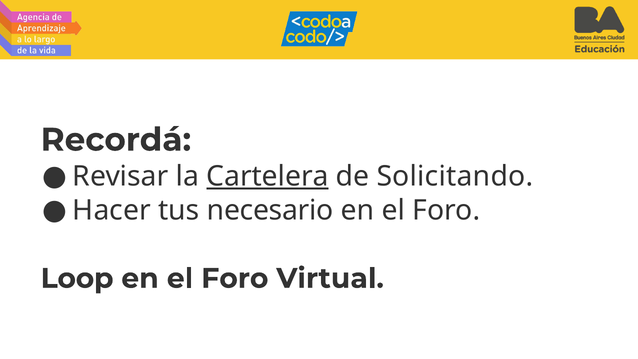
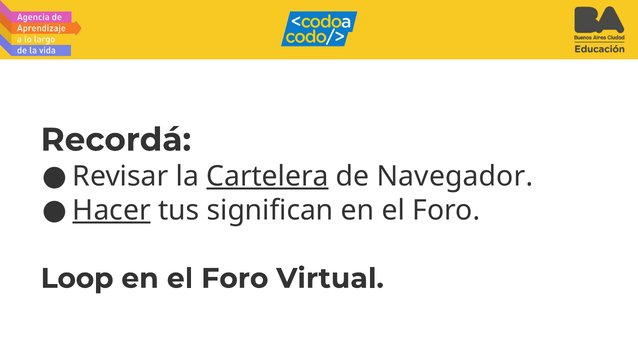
Solicitando: Solicitando -> Navegador (455, 176)
Hacer underline: none -> present (112, 210)
necesario: necesario -> significan (270, 210)
